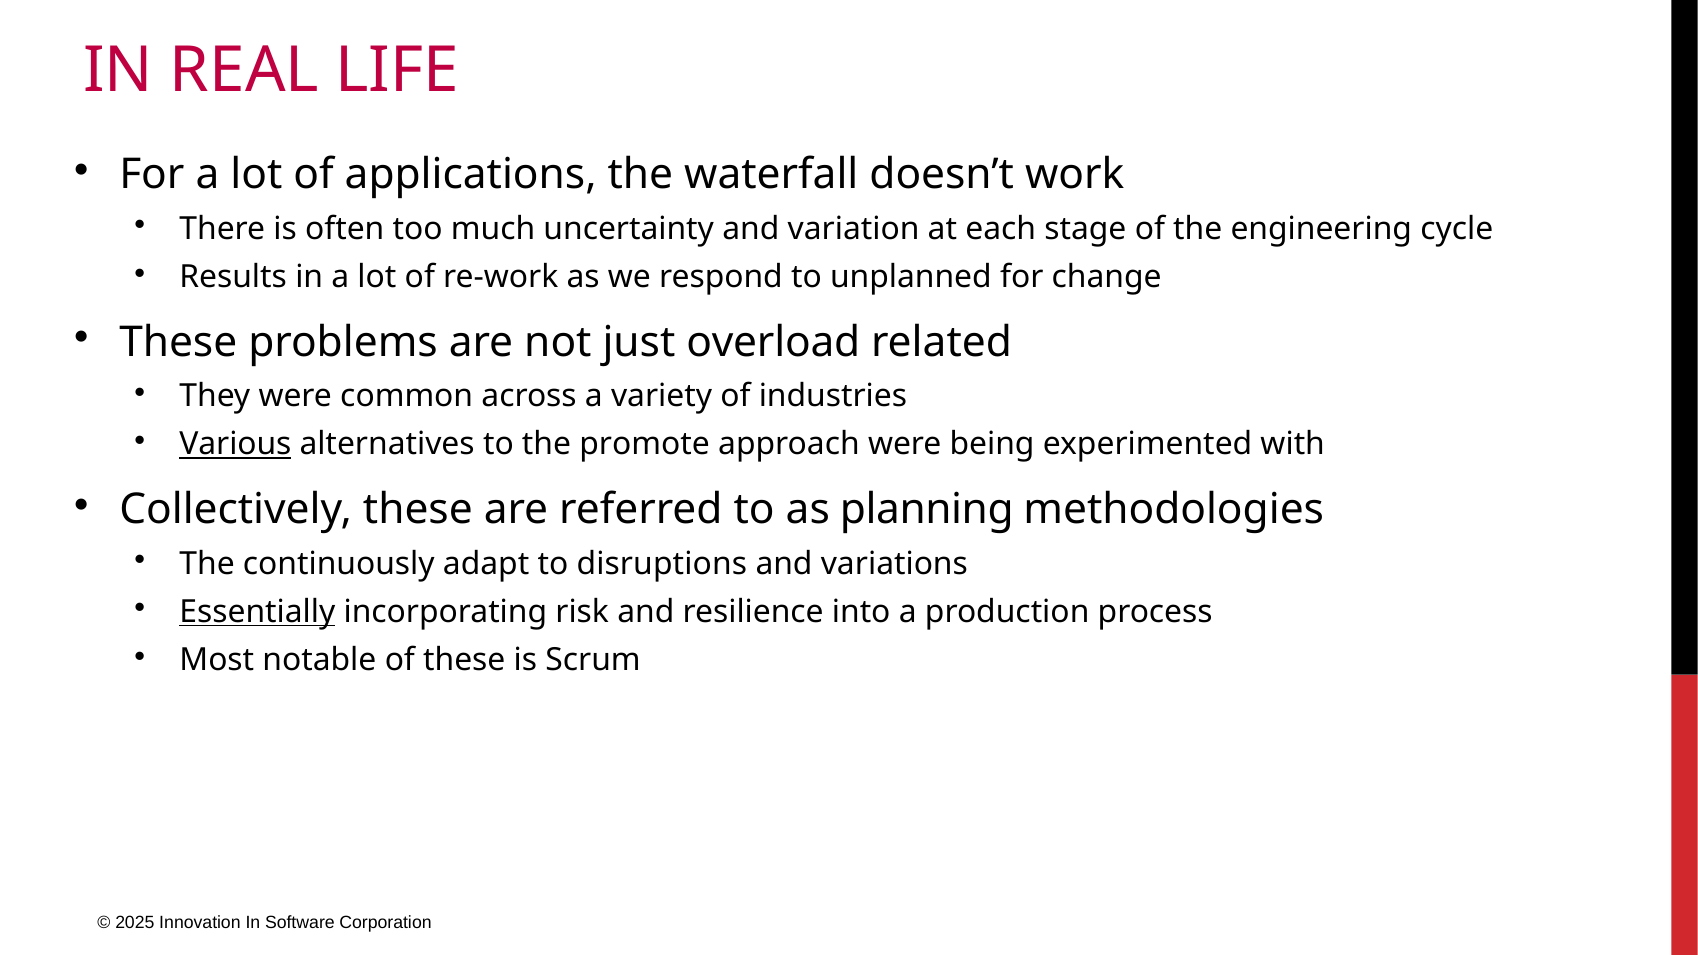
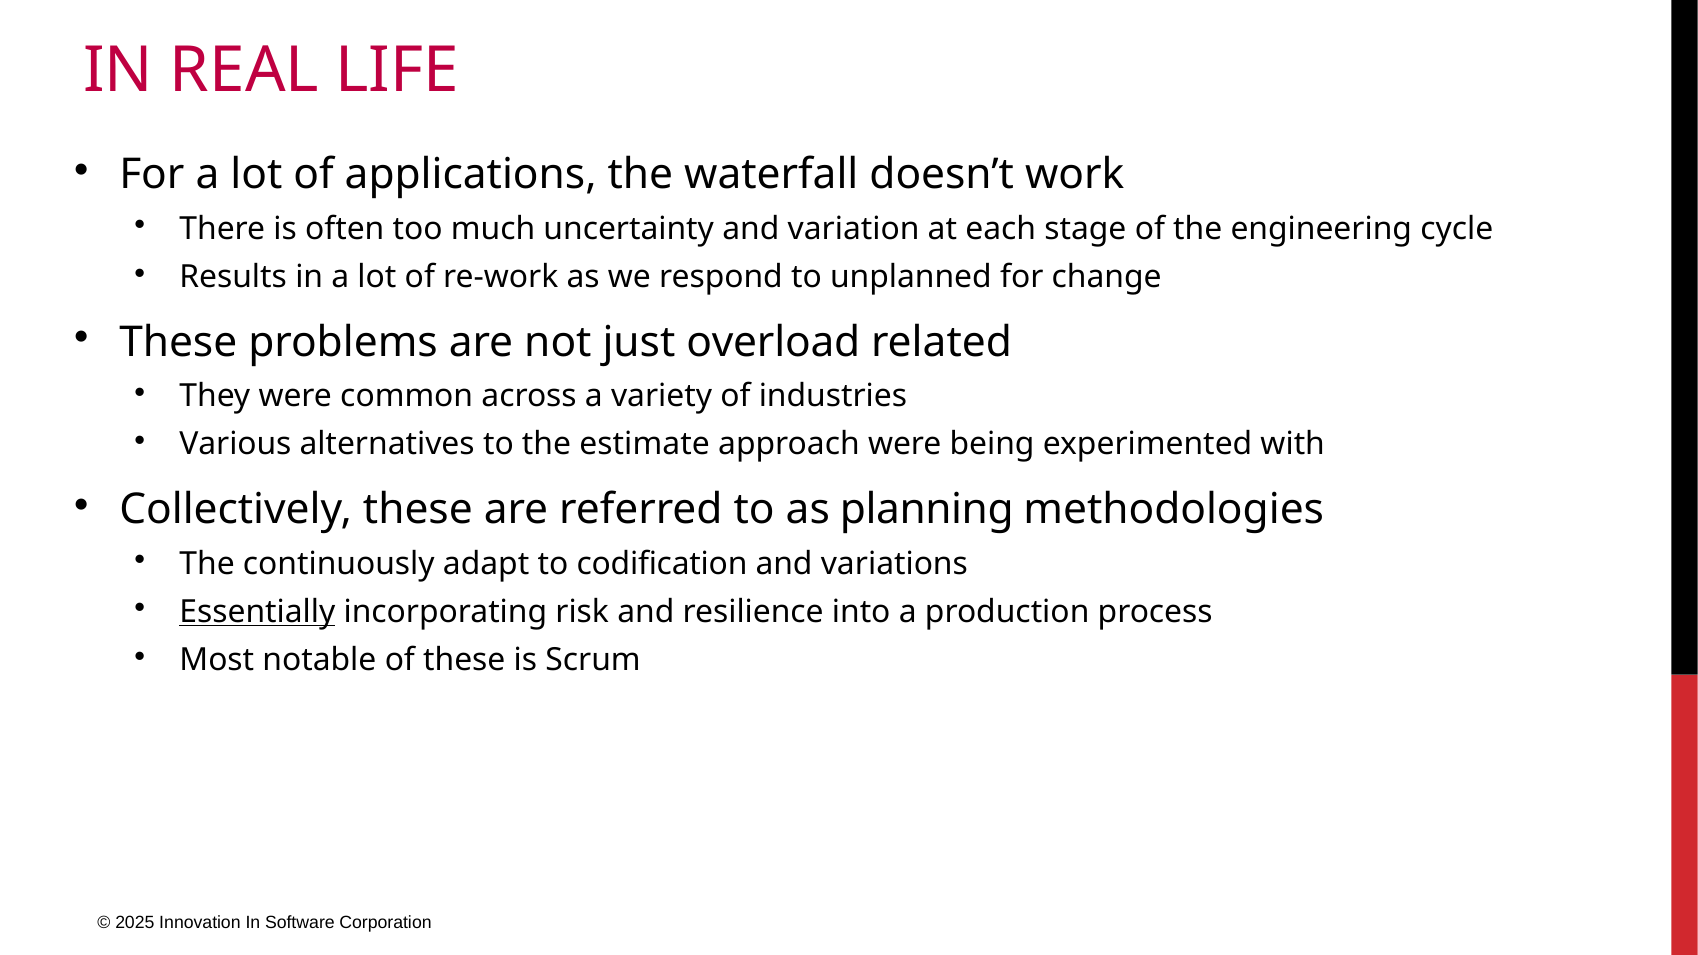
Various underline: present -> none (235, 444)
promote: promote -> estimate (645, 444)
disruptions: disruptions -> codification (662, 564)
